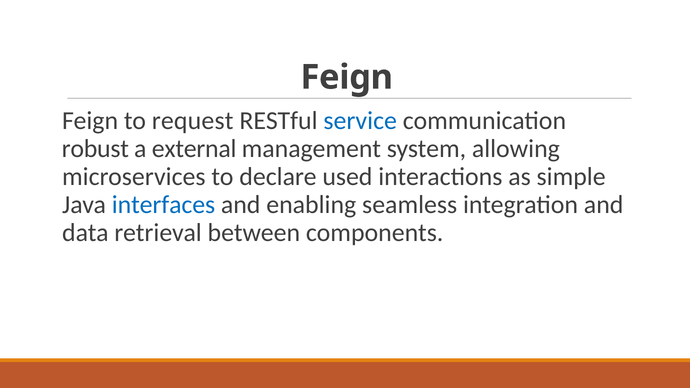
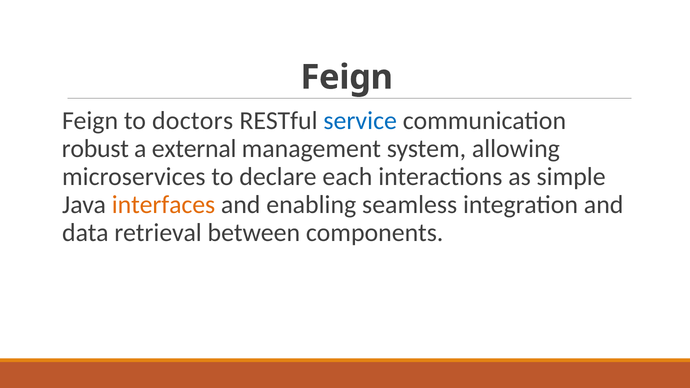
request: request -> doctors (193, 121)
used: used -> each (347, 177)
interfaces colour: blue -> orange (163, 205)
